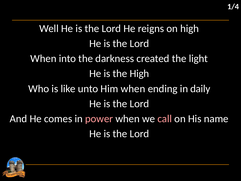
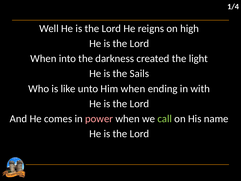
the High: High -> Sails (139, 74)
daily: daily -> with (200, 89)
call colour: pink -> light green (165, 119)
